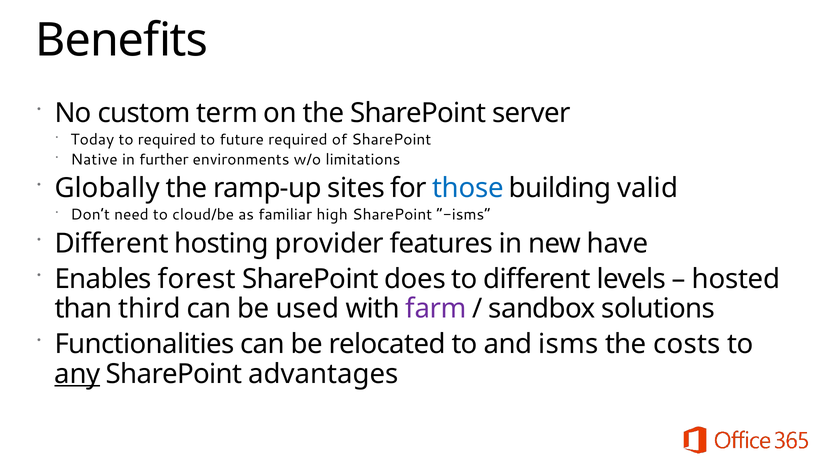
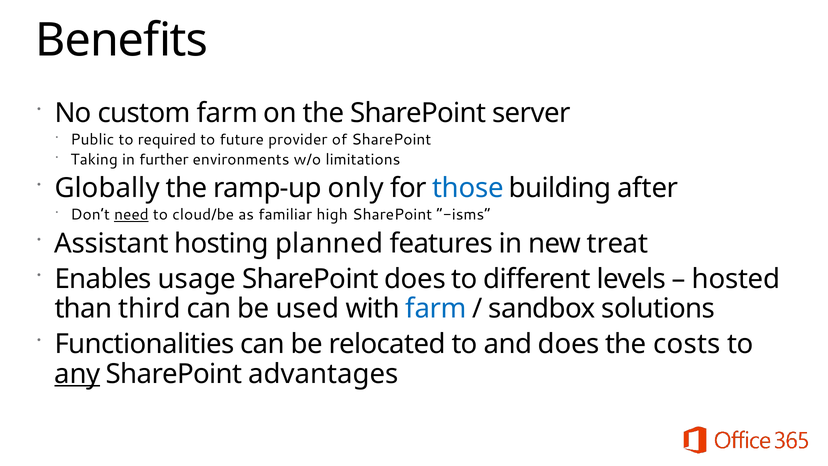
custom term: term -> farm (227, 113)
Today: Today -> Public (92, 140)
future required: required -> provider (298, 140)
Native: Native -> Taking (94, 159)
sites: sites -> only (356, 188)
valid: valid -> after (648, 188)
need underline: none -> present (131, 215)
Different: Different -> Assistant (112, 243)
provider: provider -> planned (329, 243)
have: have -> treat (618, 243)
forest: forest -> usage (197, 279)
farm colour: purple -> blue (436, 309)
and isms: isms -> does (569, 344)
